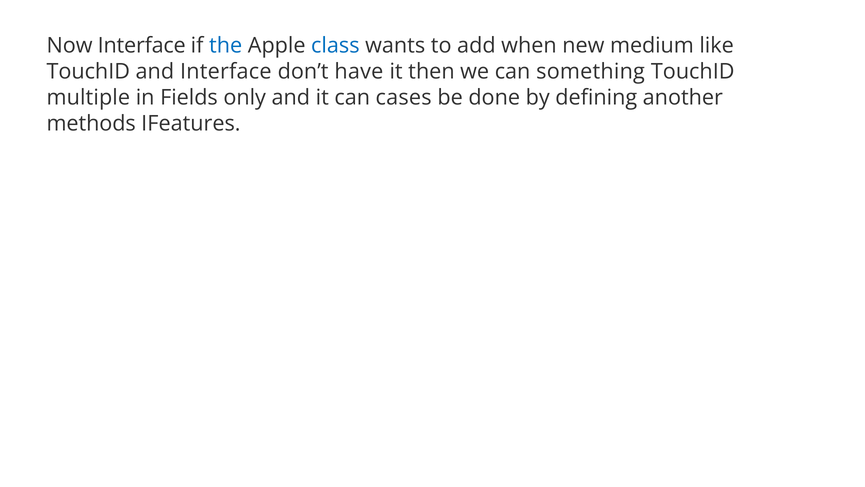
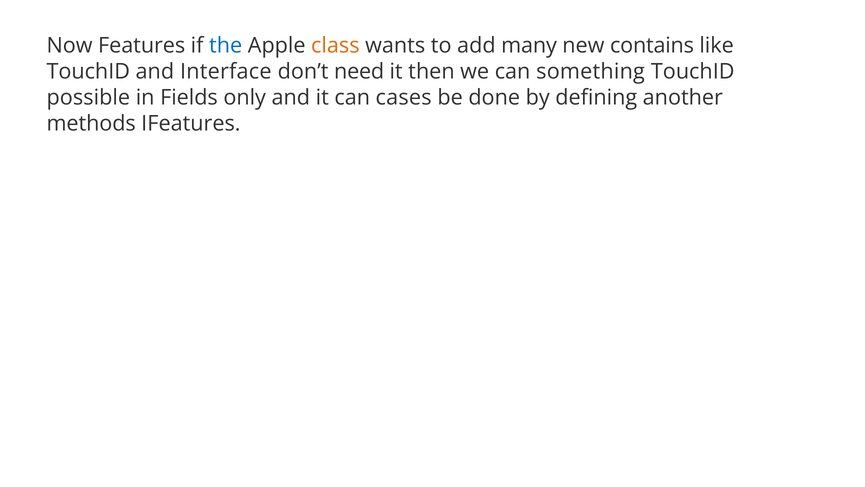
Now Interface: Interface -> Features (142, 46)
class colour: blue -> orange (335, 46)
when: when -> many (529, 46)
medium: medium -> contains (652, 46)
have: have -> need (359, 72)
multiple: multiple -> possible (88, 98)
